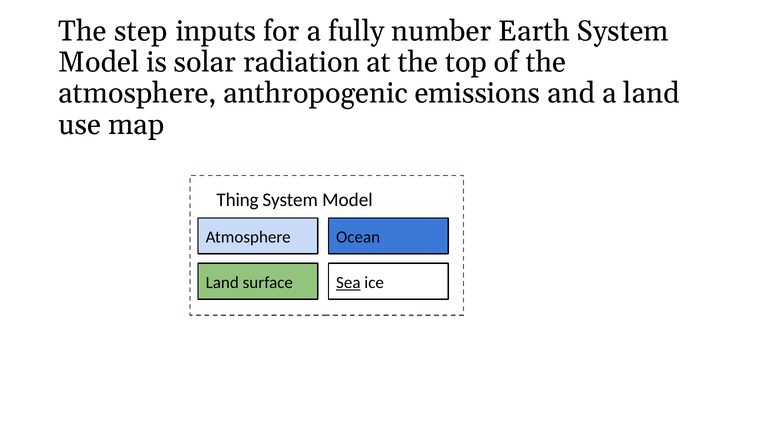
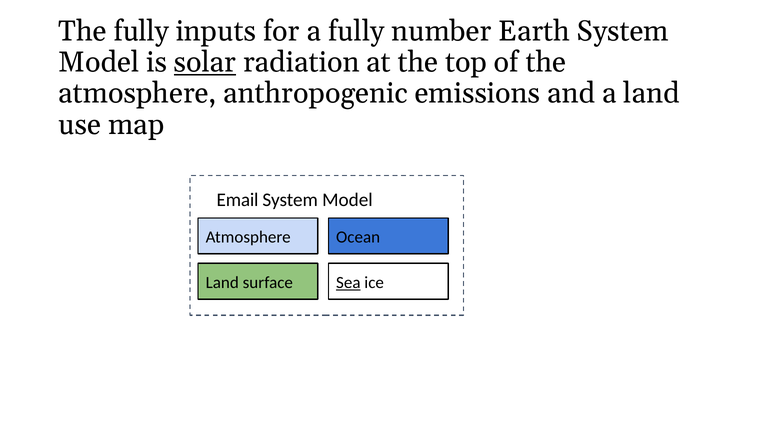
The step: step -> fully (141, 31)
solar underline: none -> present (205, 62)
Thing: Thing -> Email (238, 199)
